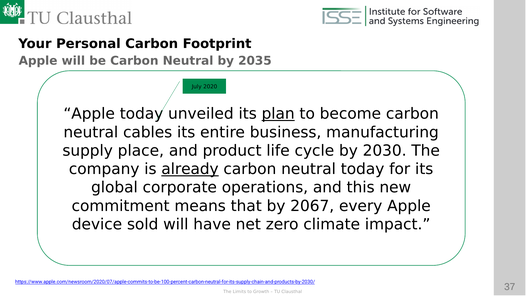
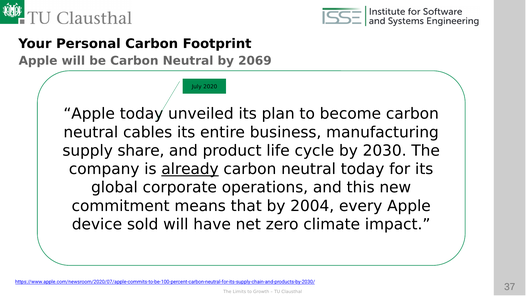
2035: 2035 -> 2069 (255, 61)
plan underline: present -> none (278, 114)
place: place -> share (141, 151)
2067: 2067 -> 2004 (312, 206)
